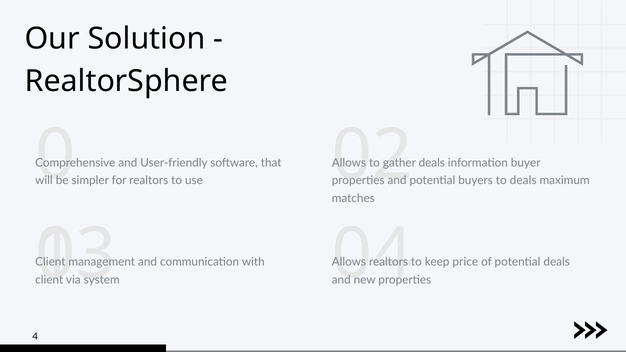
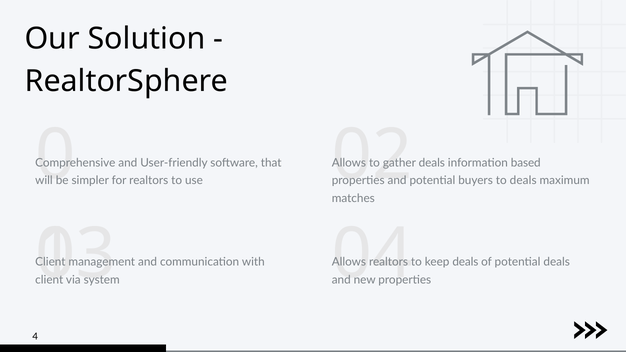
buyer: buyer -> based (526, 163)
keep price: price -> deals (465, 262)
